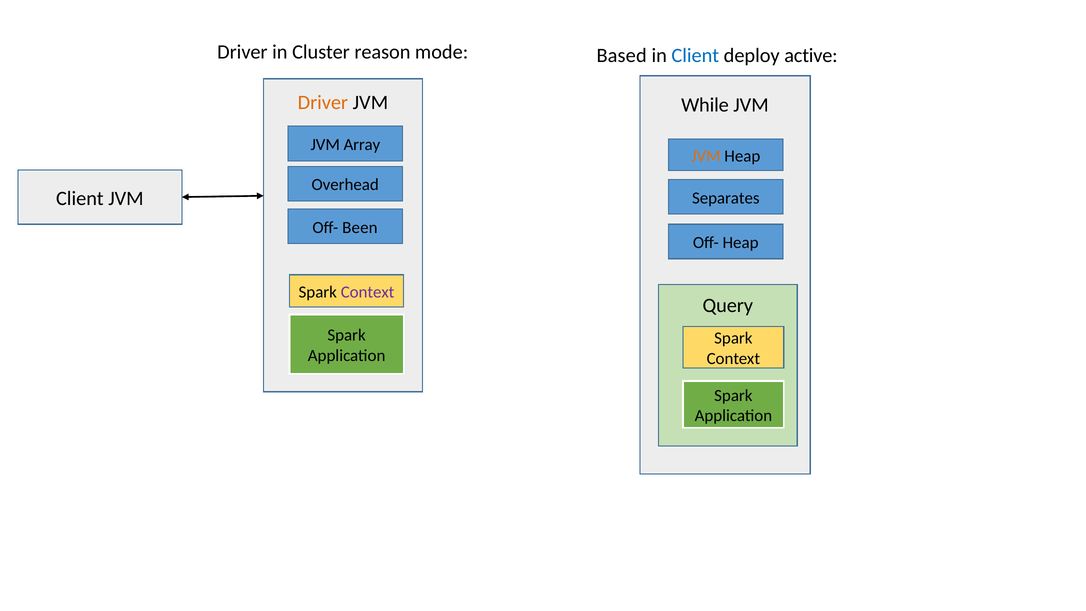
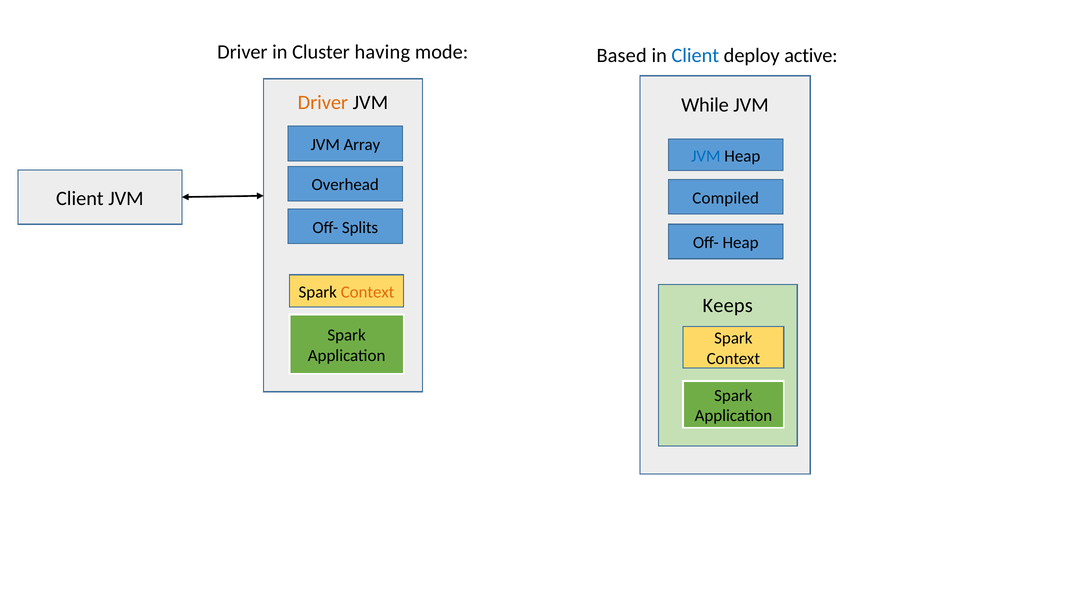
reason: reason -> having (382, 52)
JVM colour: orange -> blue (706, 156)
Separates: Separates -> Compiled (726, 198)
Been: Been -> Splits (360, 227)
Context colour: purple -> orange (368, 292)
Query: Query -> Keeps (728, 306)
